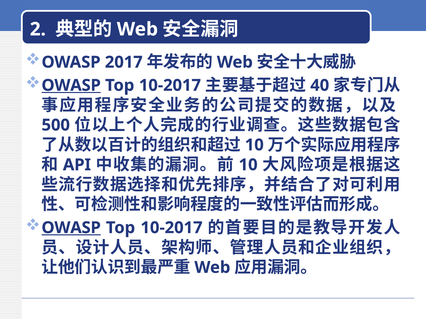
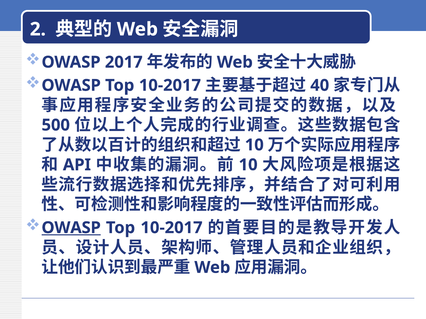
OWASP underline: present -> none (71, 85)
